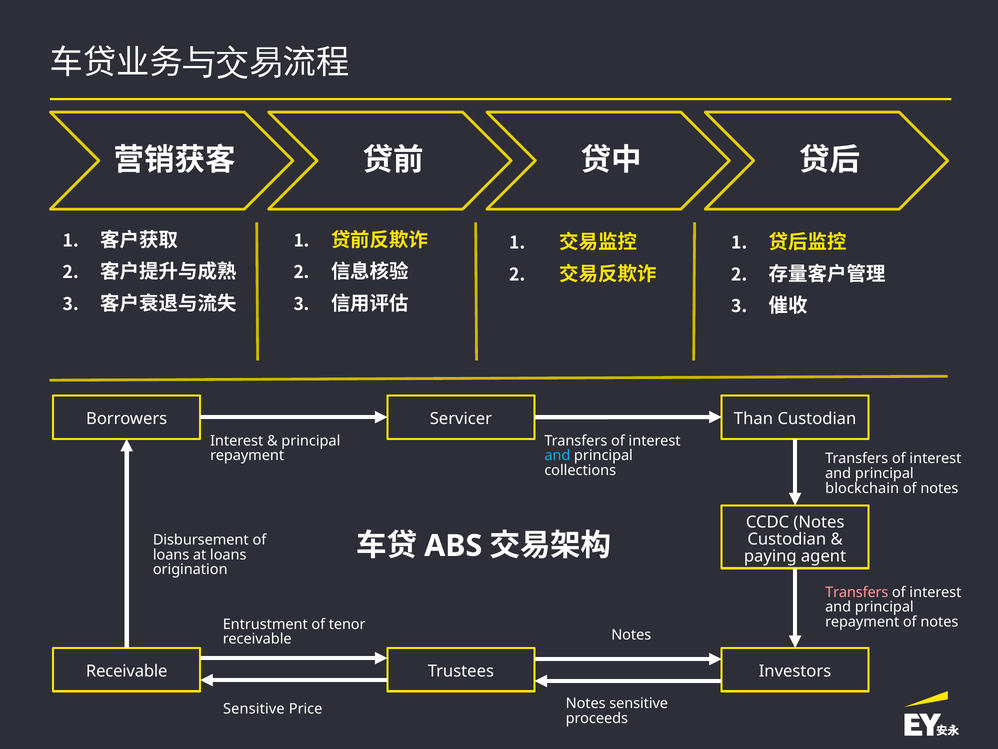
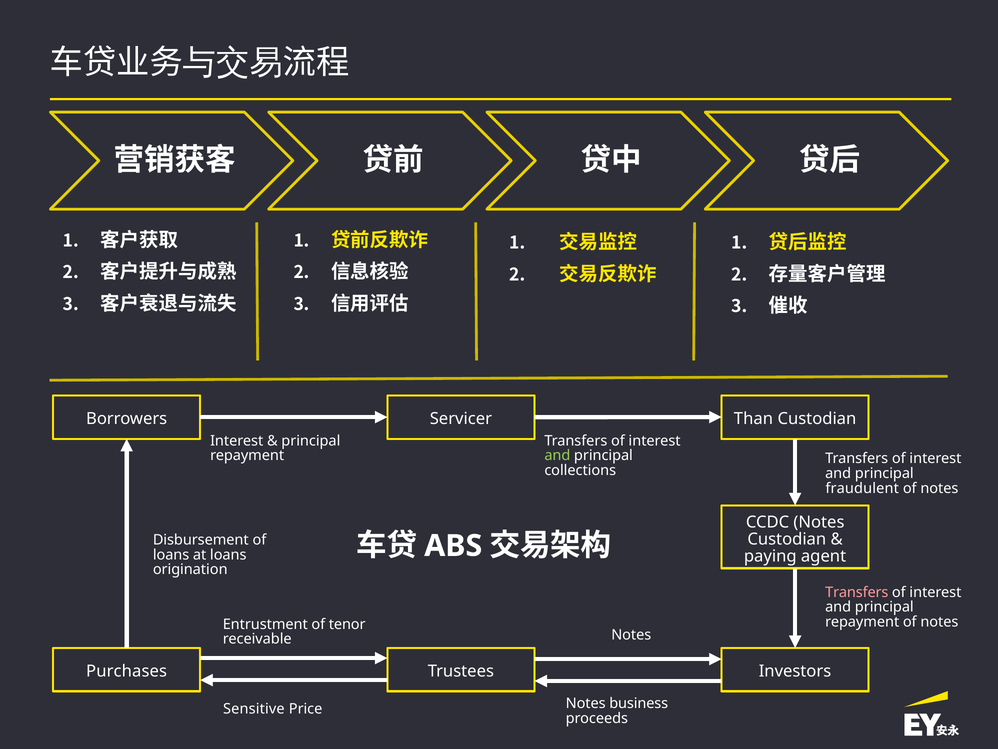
and colour: light blue -> light green (557, 455)
blockchain: blockchain -> fraudulent (862, 488)
Receivable: Receivable -> Purchases (127, 671)
Notes sensitive: sensitive -> business (639, 703)
